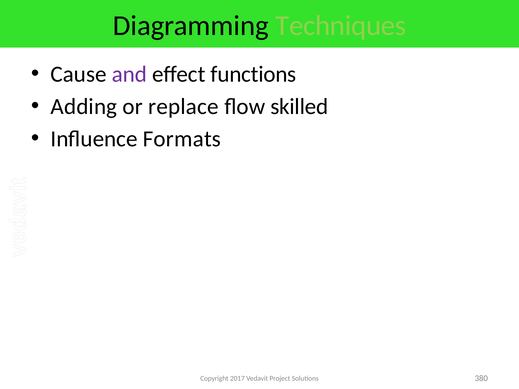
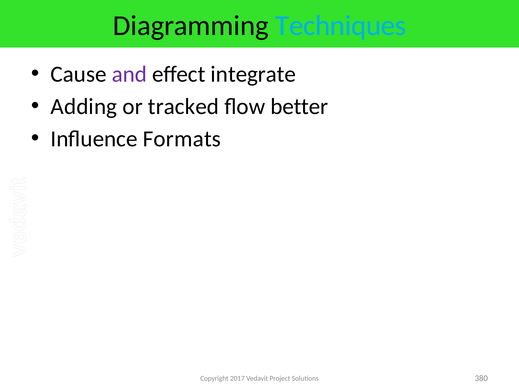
Techniques colour: light green -> light blue (341, 26)
functions: functions -> integrate (253, 74)
replace: replace -> tracked (183, 107)
skilled: skilled -> better (299, 107)
